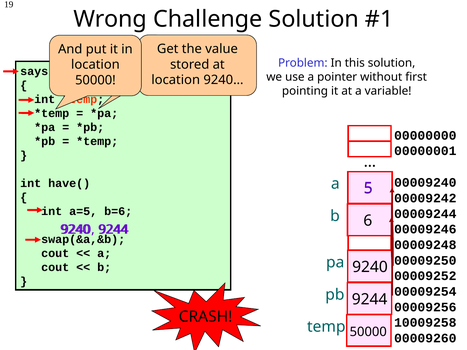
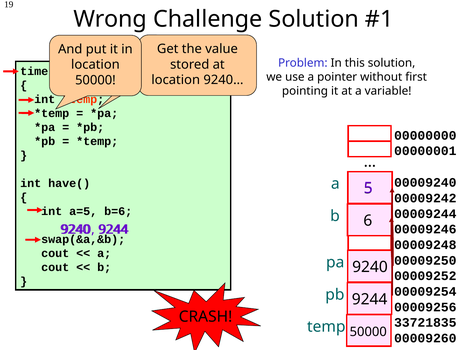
says: says -> time (34, 71)
10009258: 10009258 -> 33721835 (425, 323)
